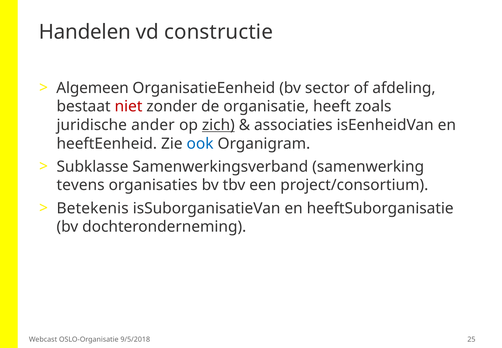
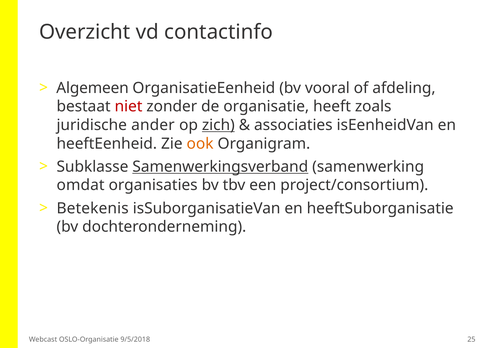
Handelen: Handelen -> Overzicht (85, 32)
constructie: constructie -> contactinfo (219, 32)
sector: sector -> vooral (327, 88)
ook colour: blue -> orange (200, 143)
Samenwerkingsverband underline: none -> present (220, 166)
tevens: tevens -> omdat (81, 185)
